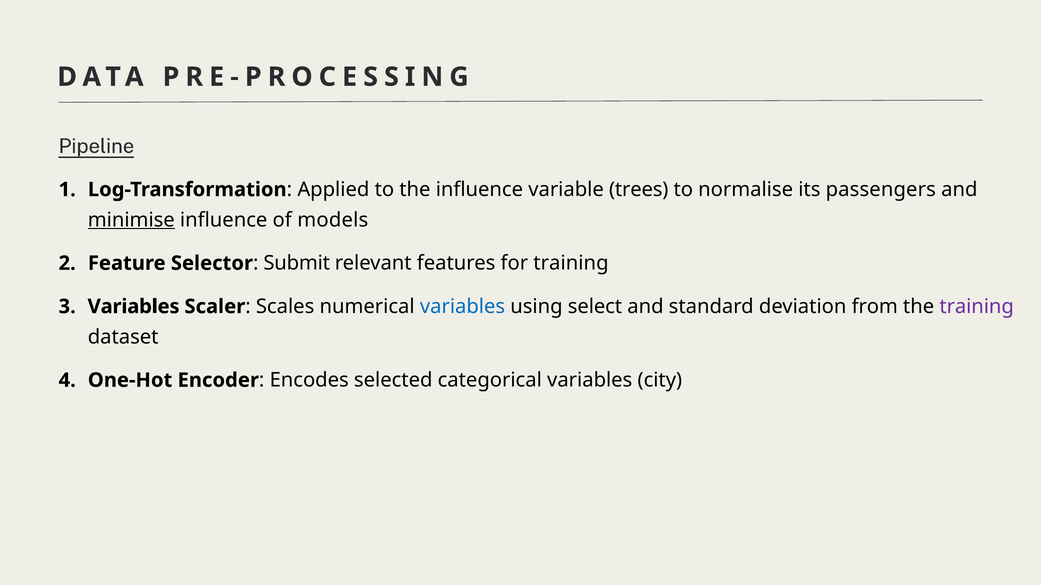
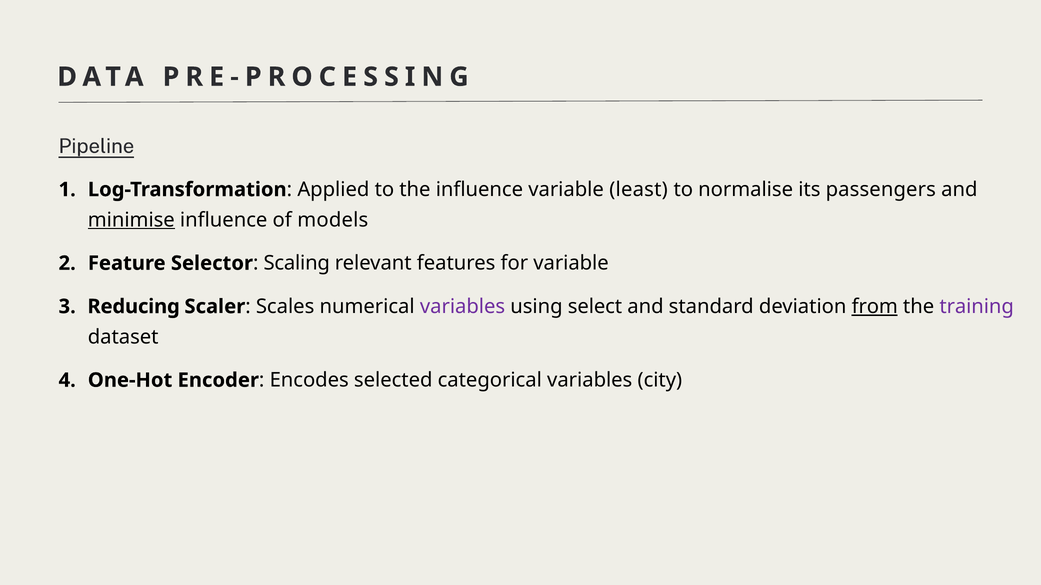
trees: trees -> least (639, 190)
Submit: Submit -> Scaling (297, 263)
for training: training -> variable (571, 263)
Variables: Variables -> Reducing (134, 307)
variables colour: blue -> purple (463, 307)
from underline: none -> present (875, 307)
